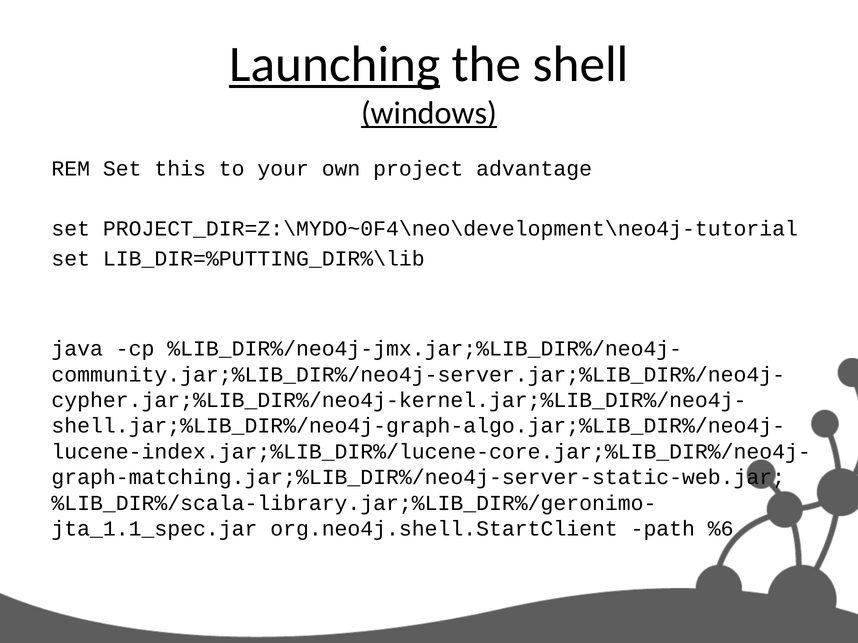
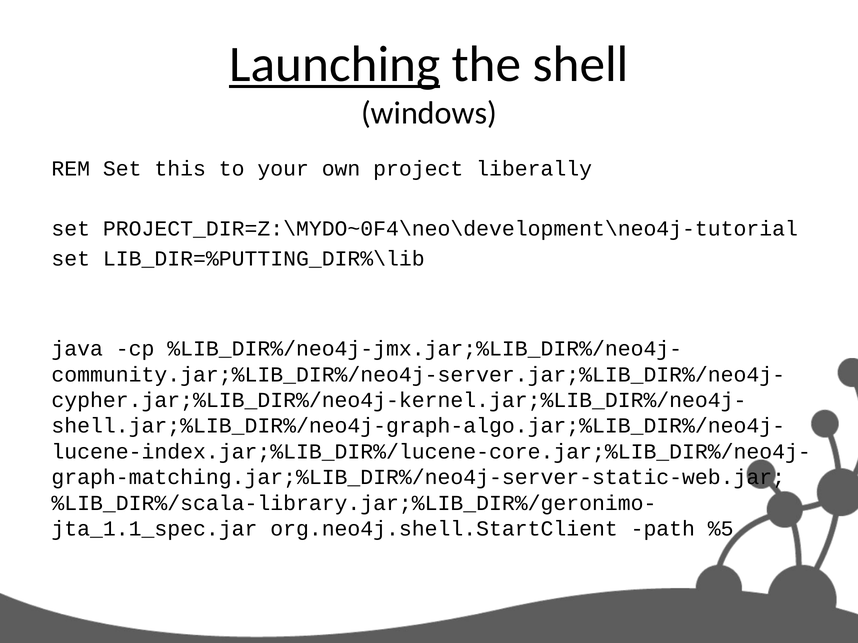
windows underline: present -> none (429, 113)
advantage: advantage -> liberally (534, 169)
%6: %6 -> %5 (721, 529)
